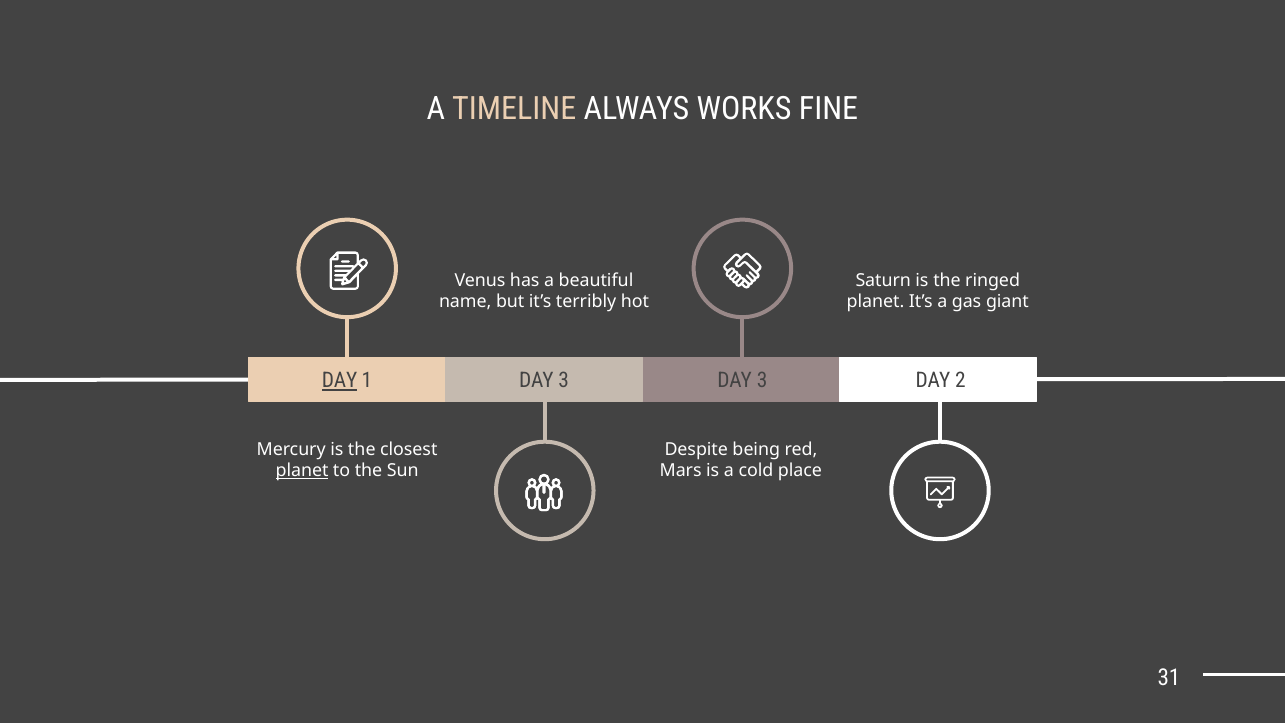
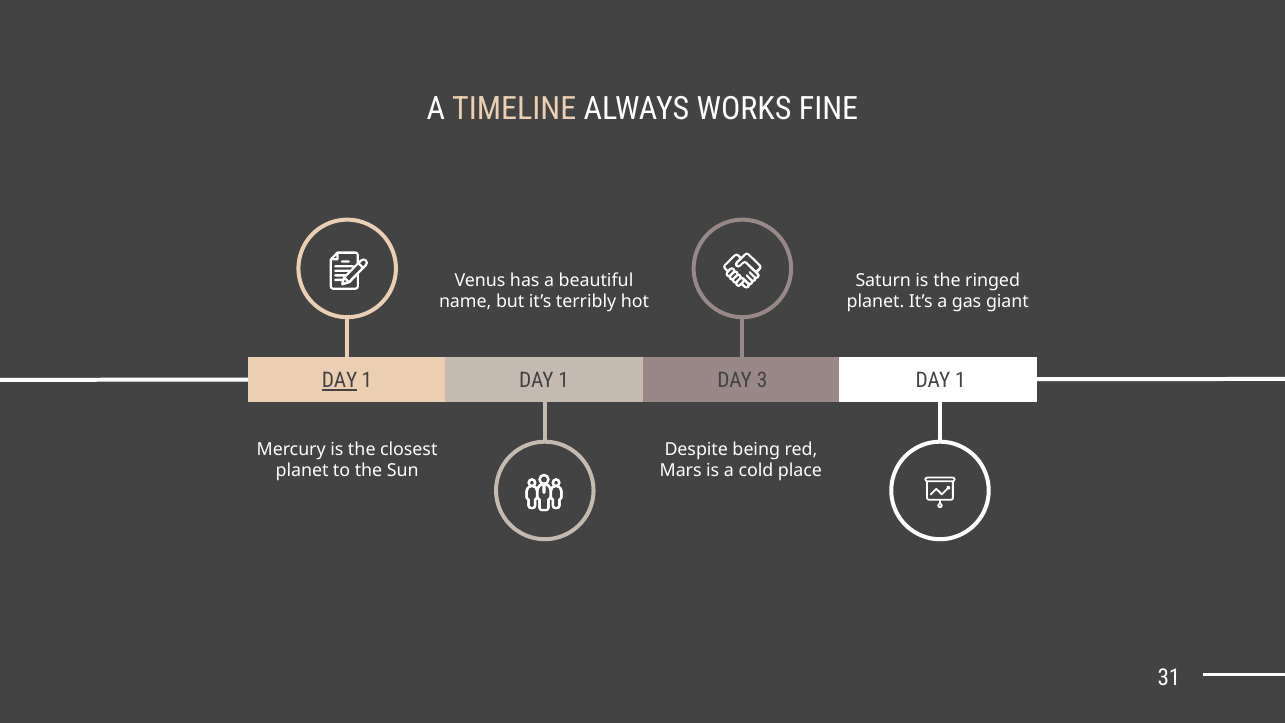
1 DAY 3: 3 -> 1 (564, 381)
3 DAY 2: 2 -> 1 (960, 381)
planet underline: present -> none (302, 471)
